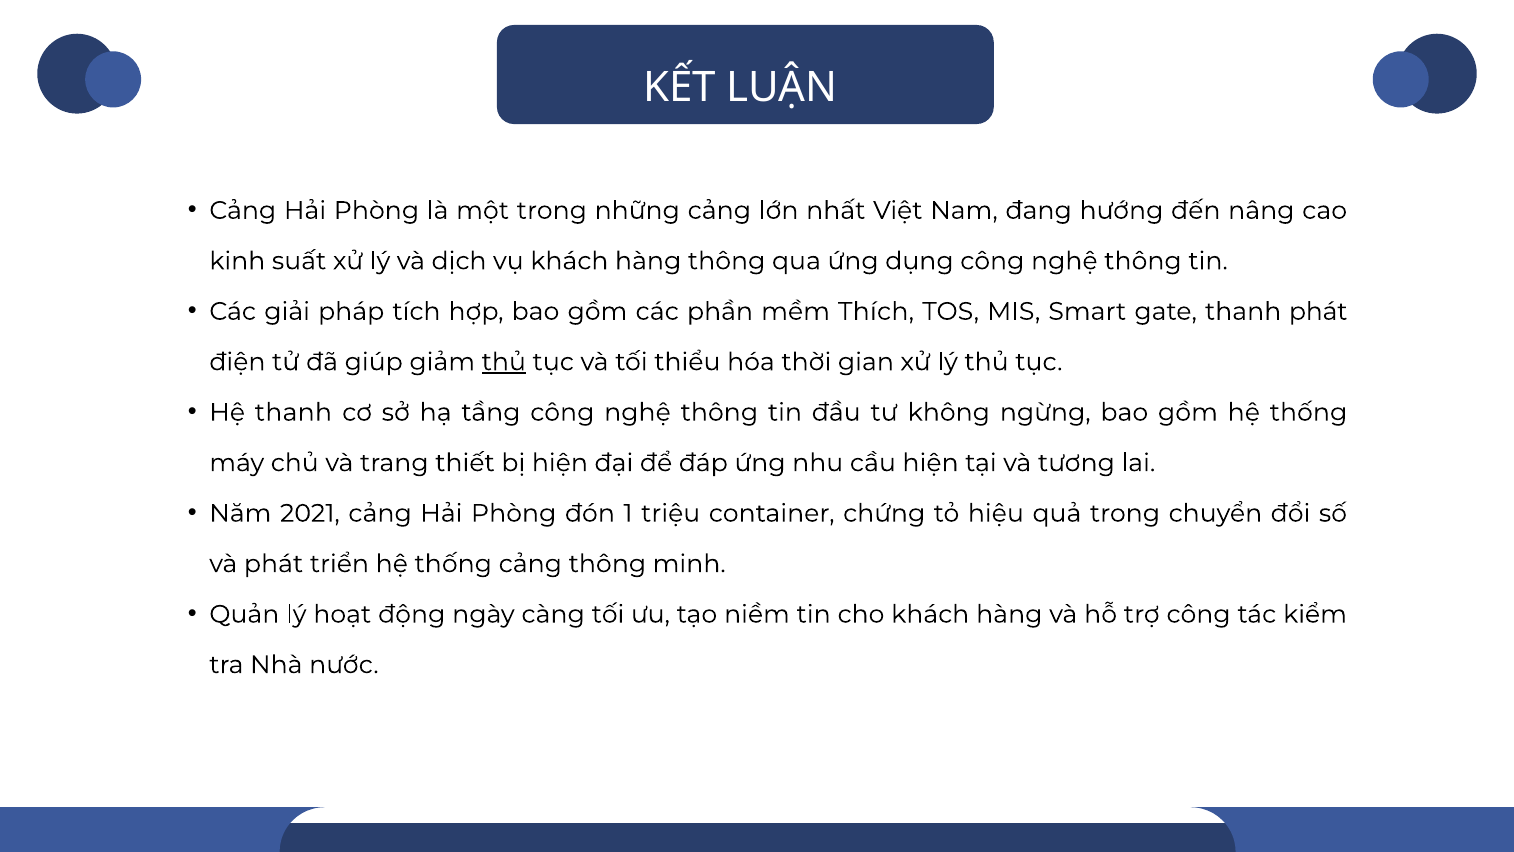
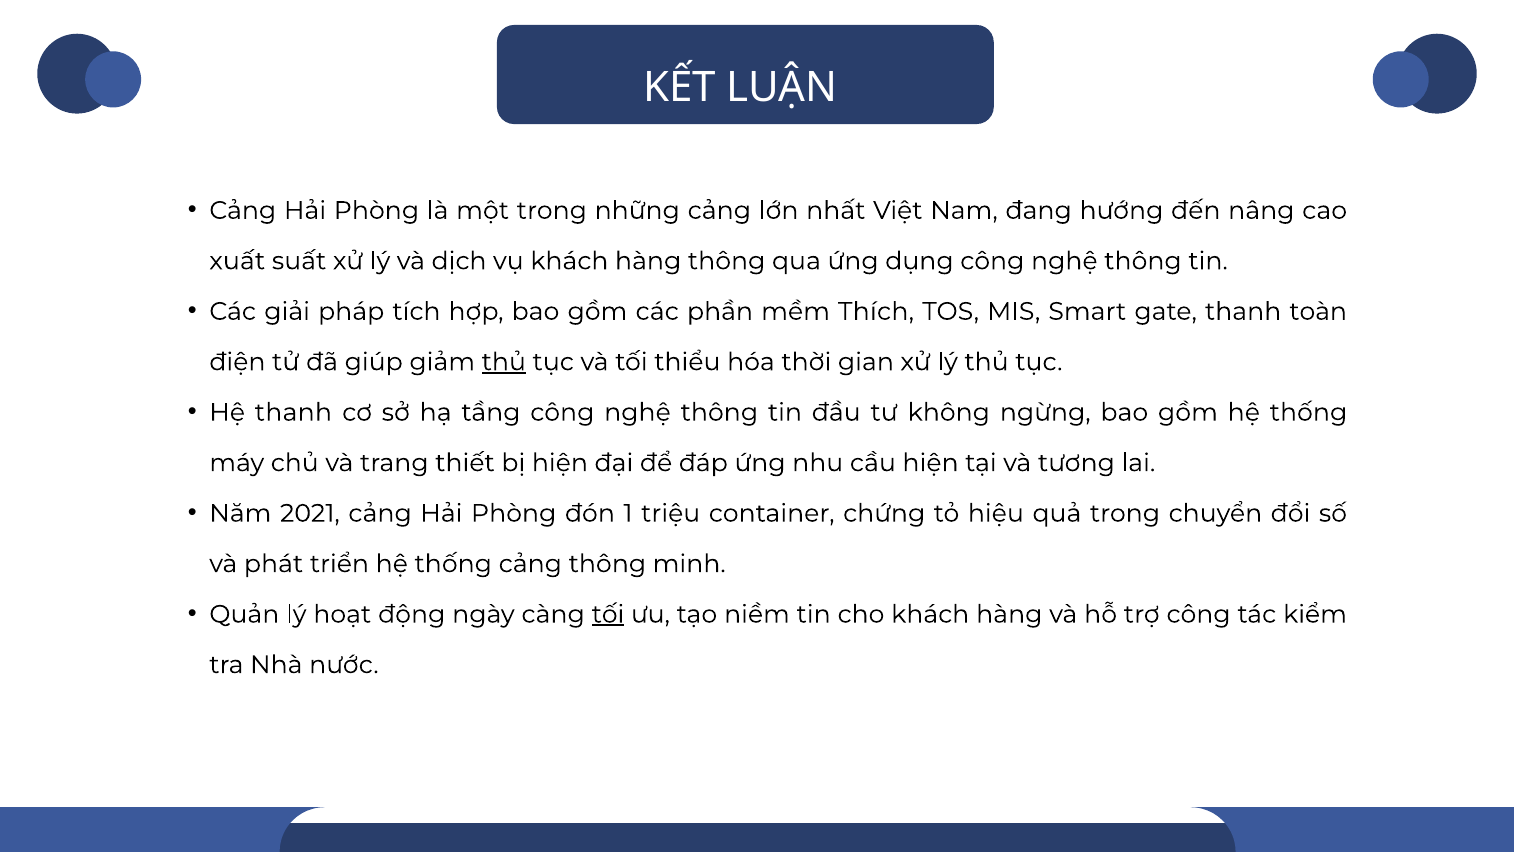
kinh: kinh -> xuất (237, 261)
thanh phát: phát -> toàn (1318, 311)
tối underline: none -> present (608, 614)
